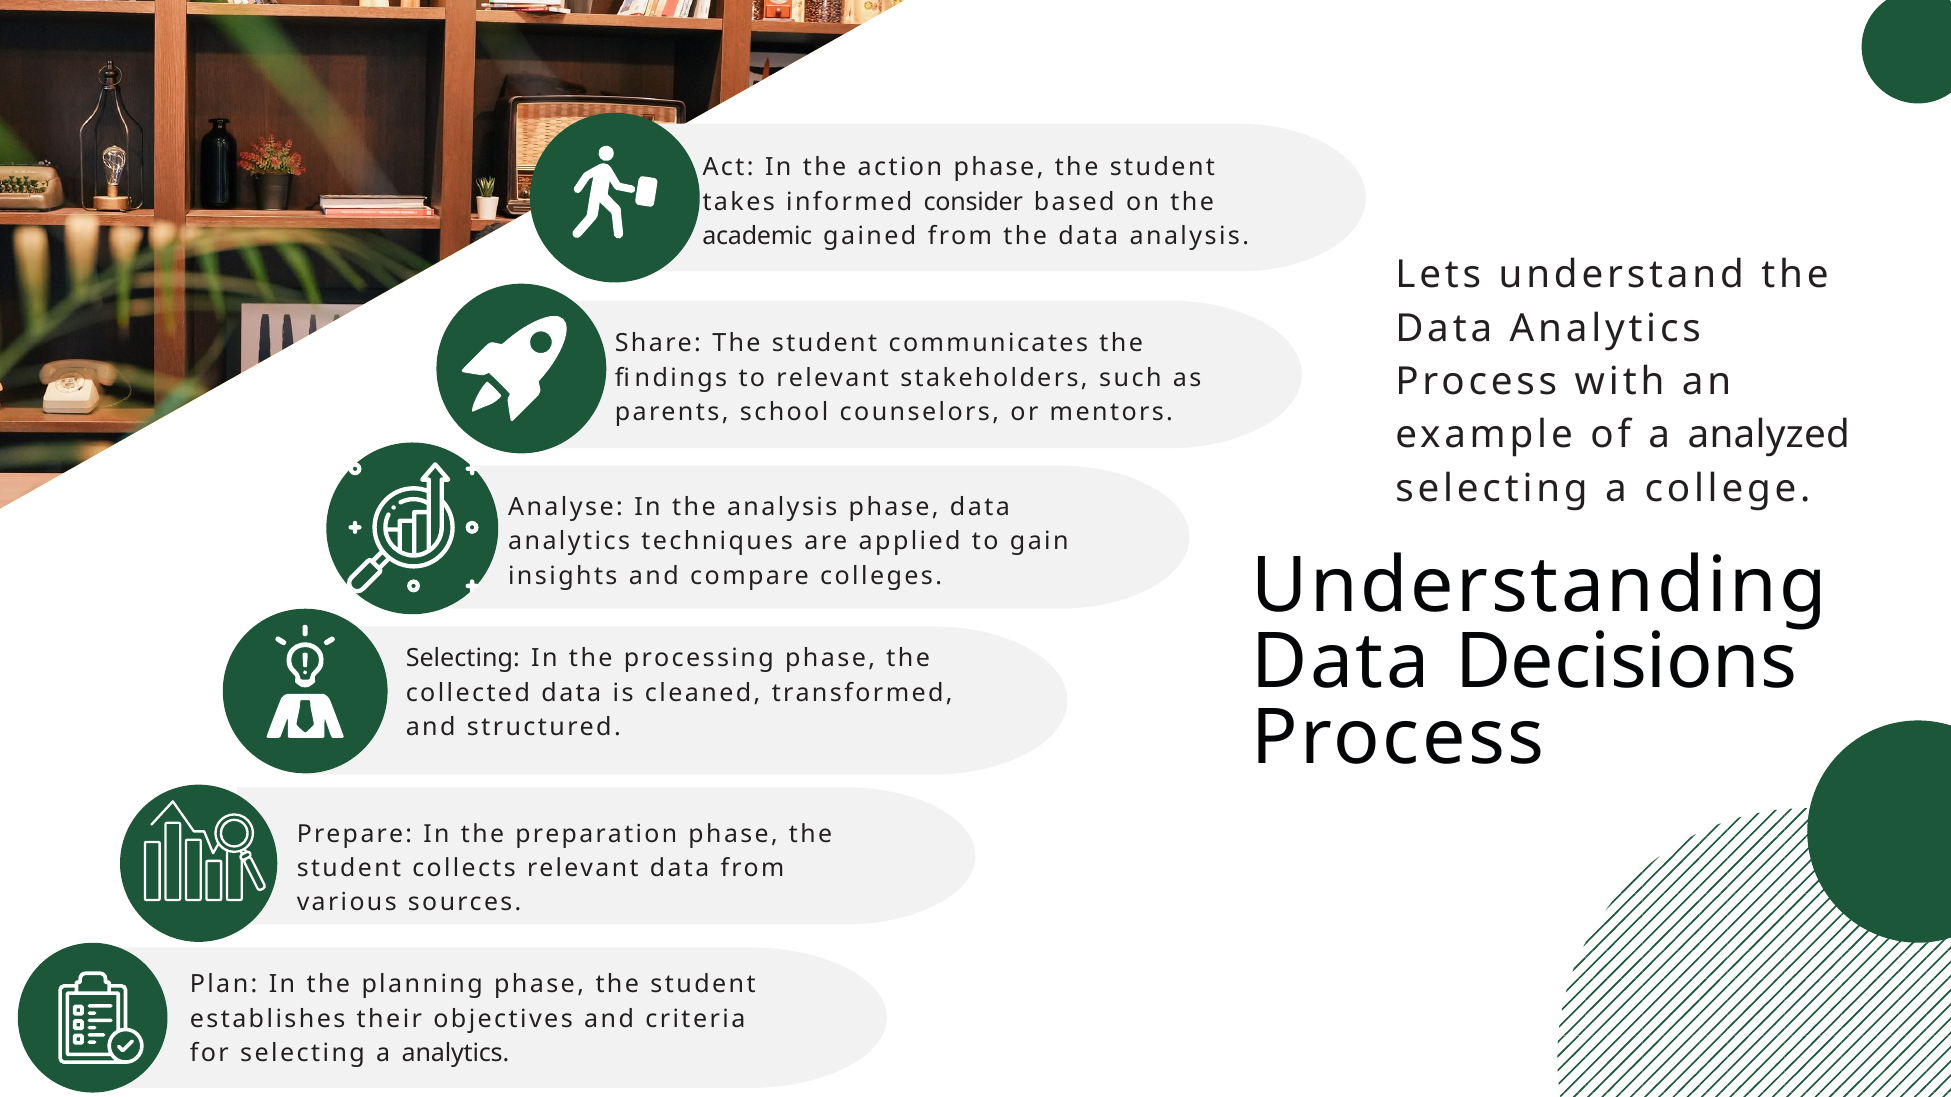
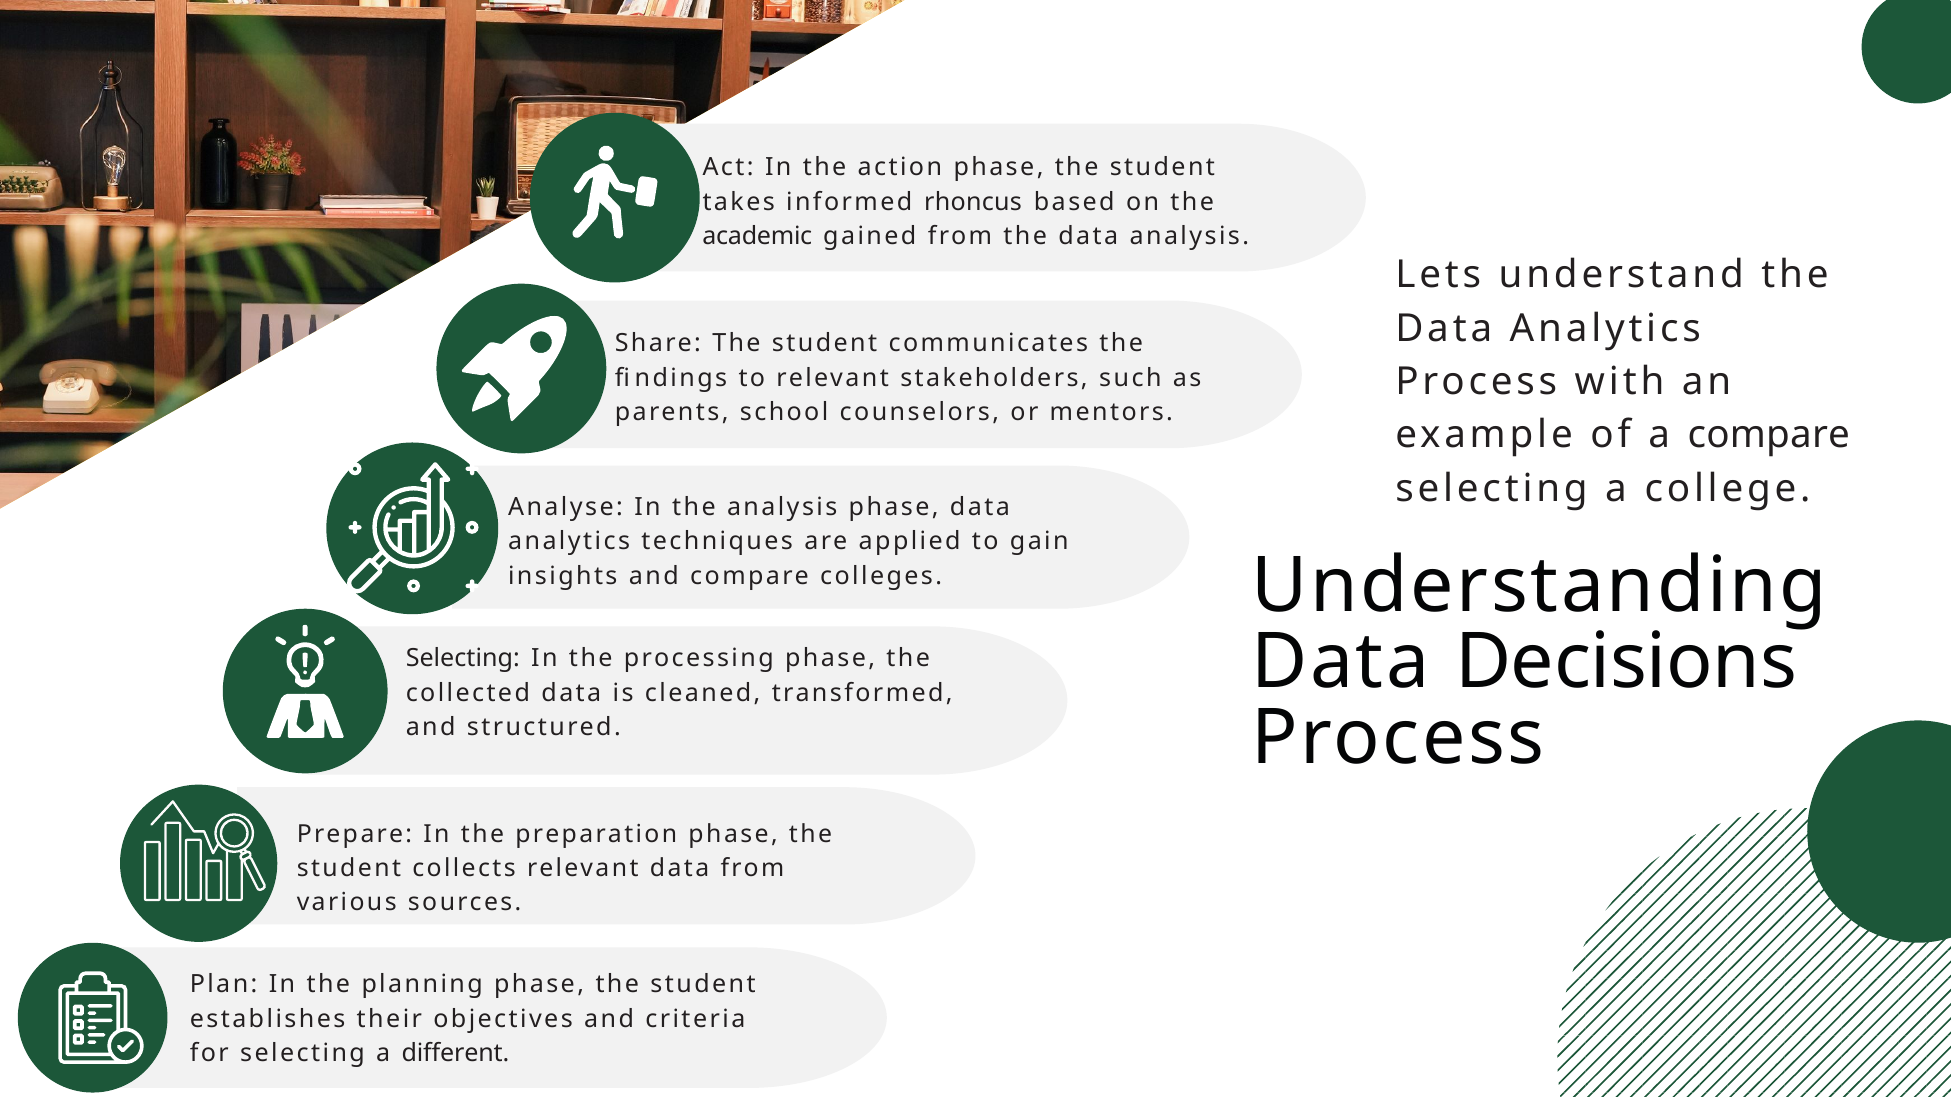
consider: consider -> rhoncus (973, 202)
a analyzed: analyzed -> compare (1769, 435)
a analytics: analytics -> different (455, 1054)
